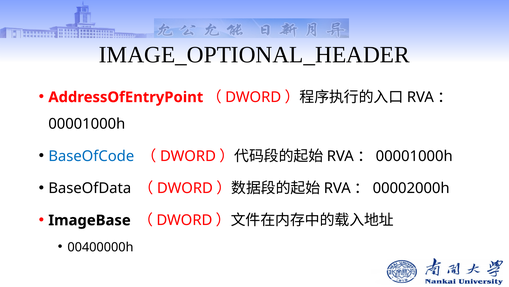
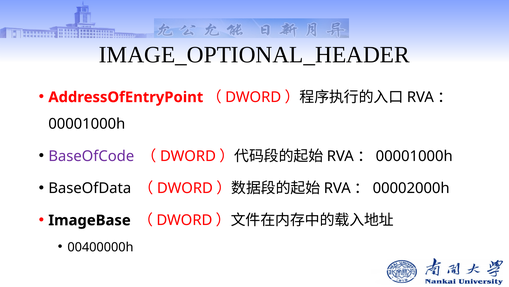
BaseOfCode colour: blue -> purple (91, 156)
